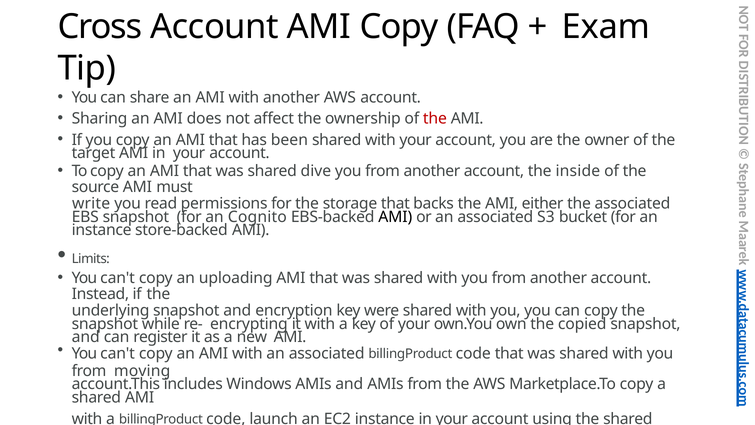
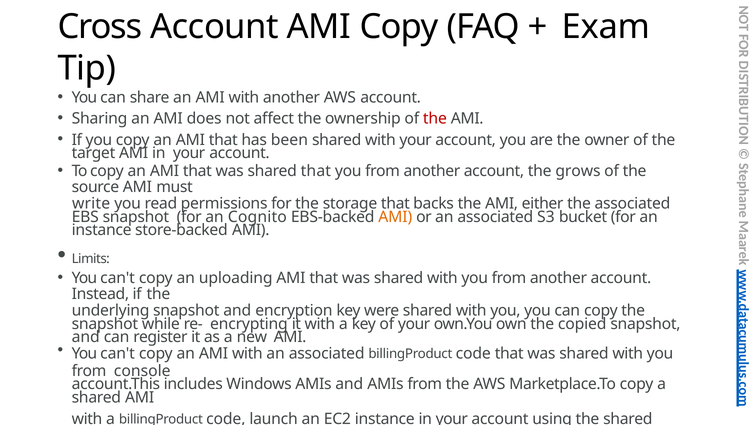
shared dive: dive -> that (316, 171)
inside: inside -> grows (578, 171)
AMI colour: black -> orange (395, 217)
moving: moving -> console (142, 371)
